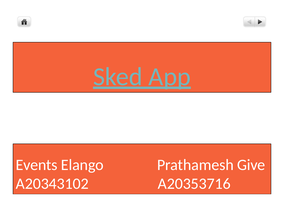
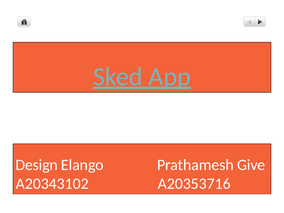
Events: Events -> Design (37, 165)
